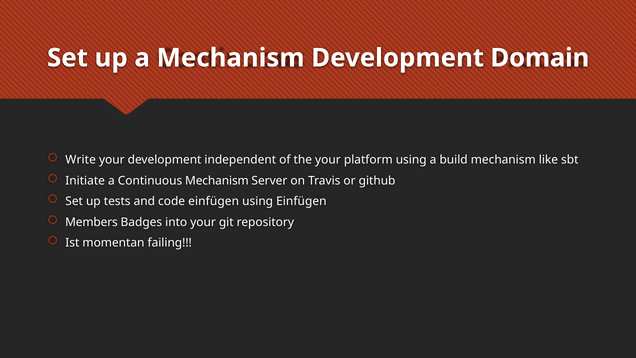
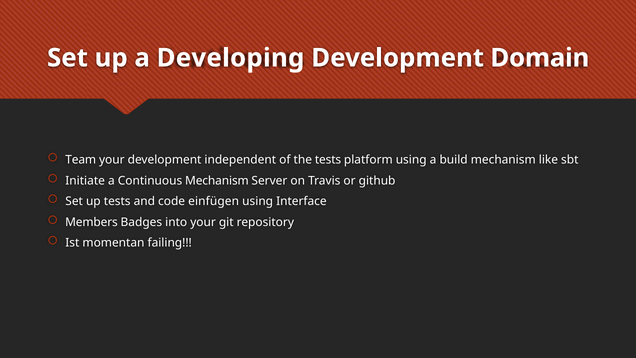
a Mechanism: Mechanism -> Developing (230, 58)
Write: Write -> Team (81, 160)
the your: your -> tests (328, 160)
using Einfügen: Einfügen -> Interface (301, 201)
